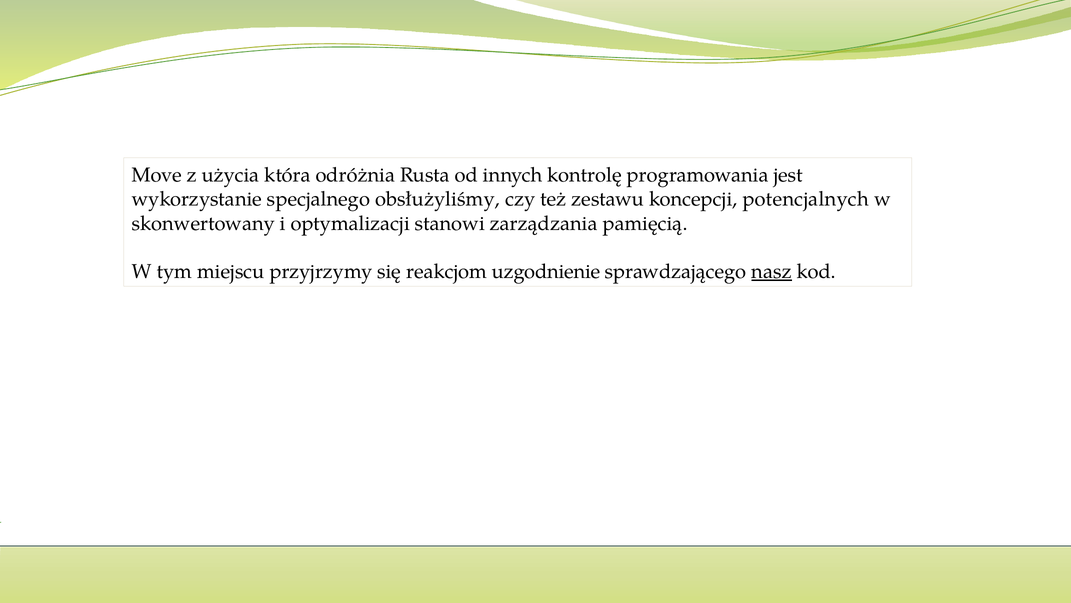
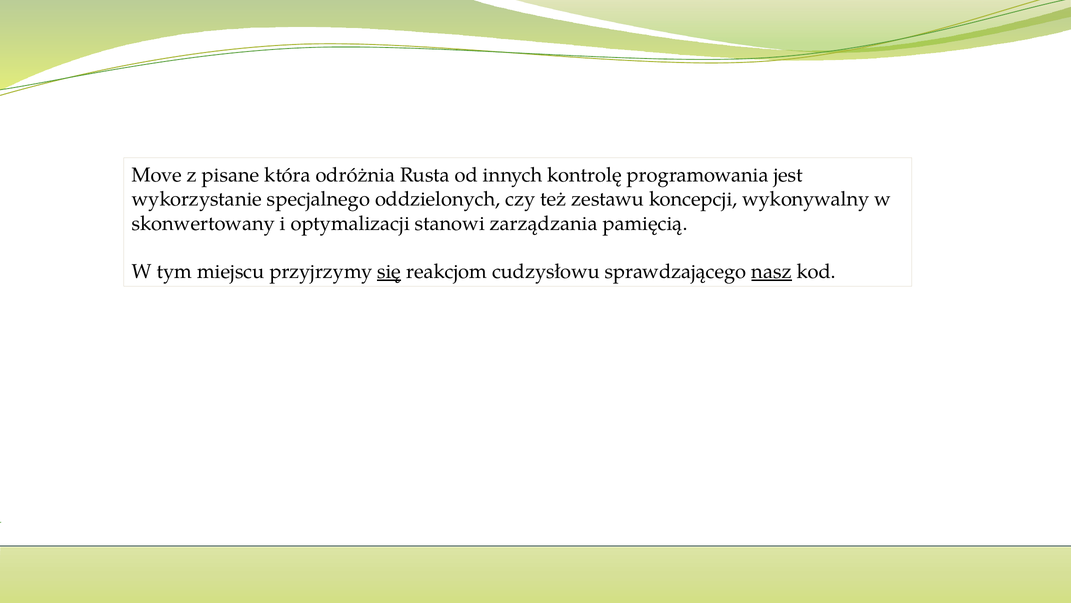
użycia: użycia -> pisane (231, 175)
obsłużyliśmy: obsłużyliśmy -> oddzielonych (438, 199)
potencjalnych: potencjalnych -> wykonywalny (806, 199)
się underline: none -> present (389, 271)
uzgodnienie: uzgodnienie -> cudzysłowu (546, 271)
